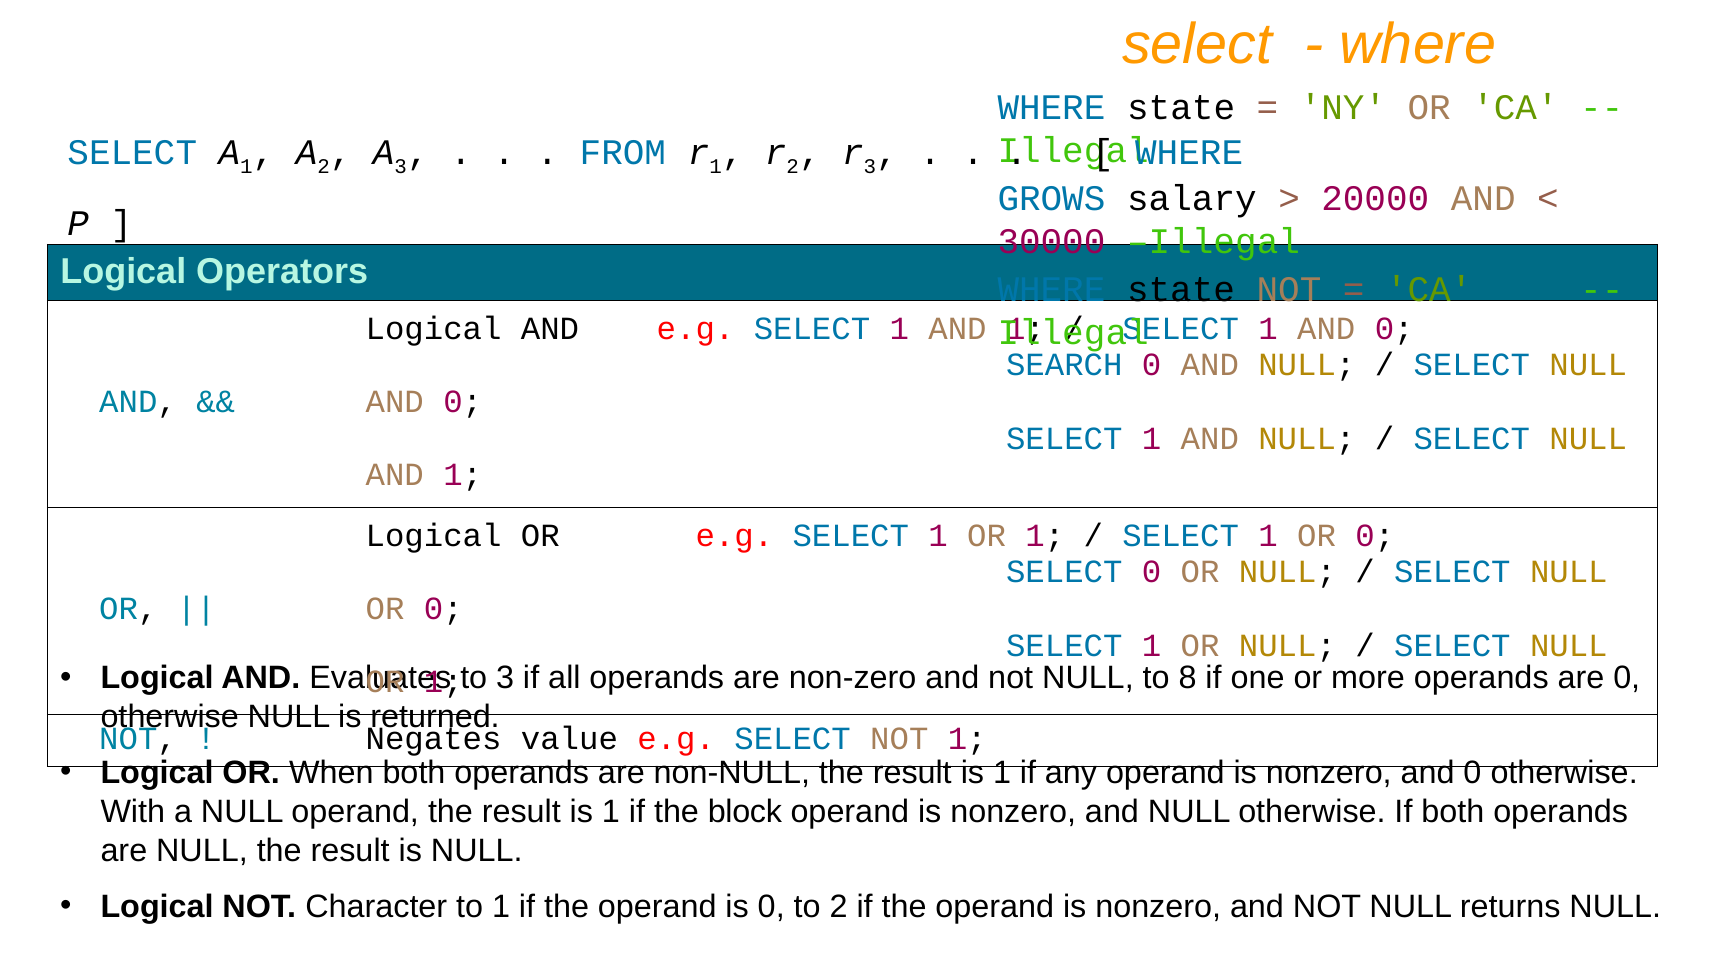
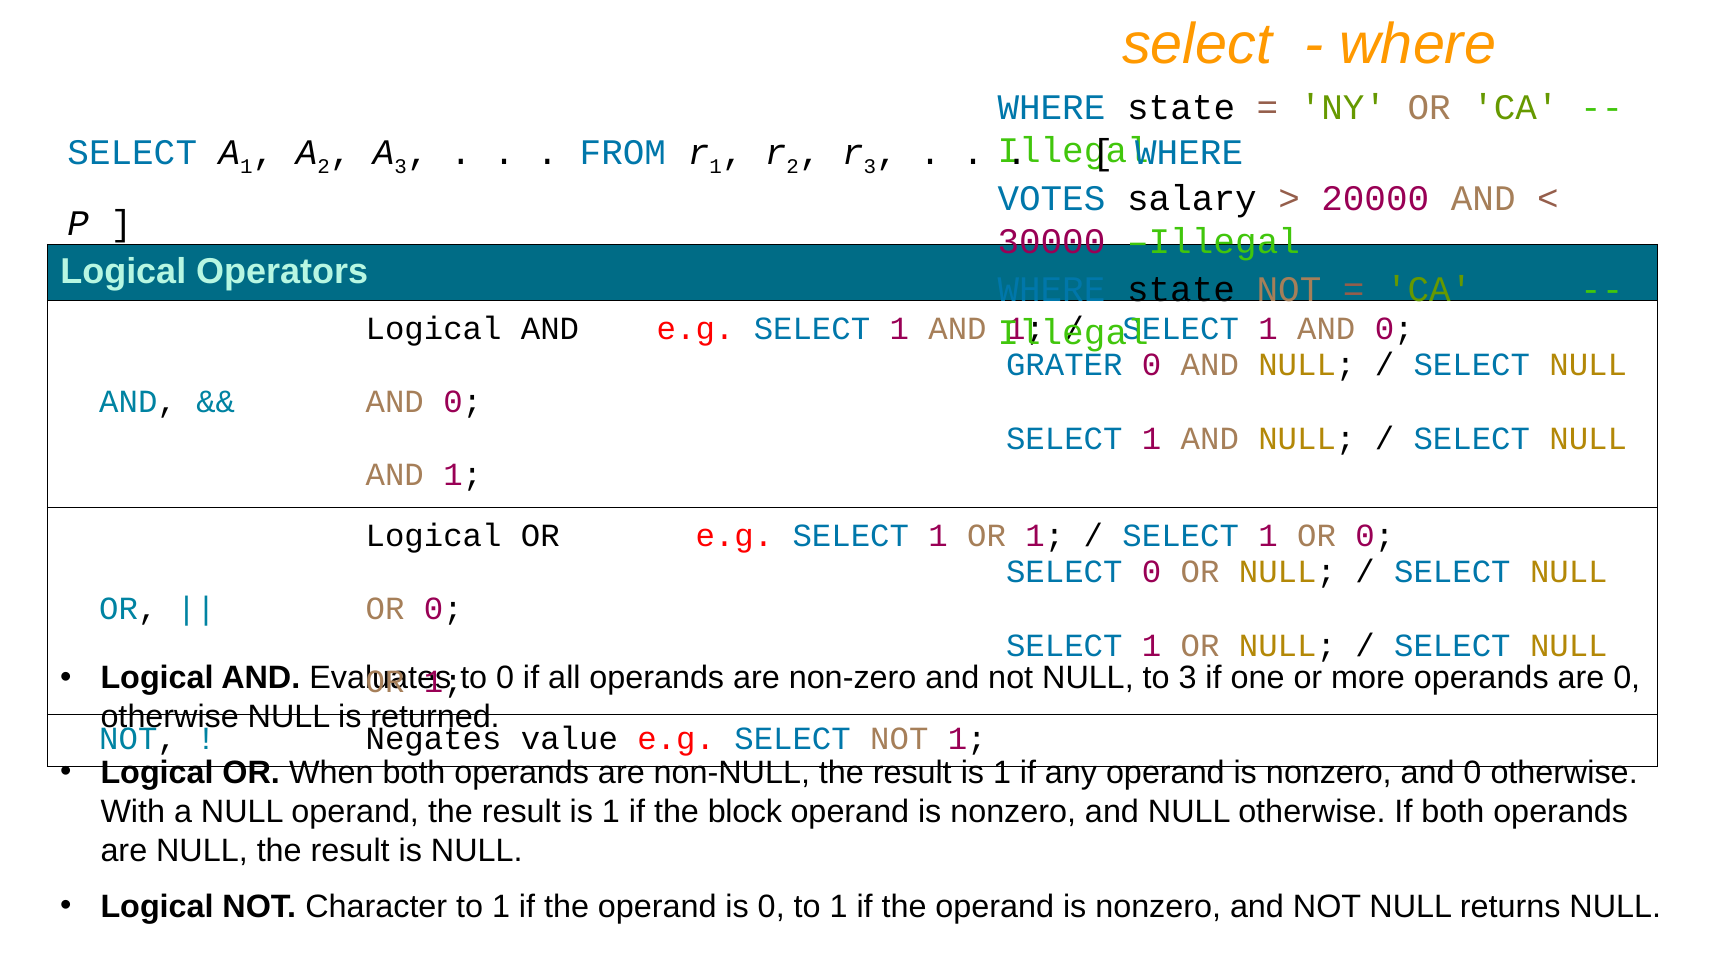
GROWS: GROWS -> VOTES (1051, 199)
SEARCH: SEARCH -> GRATER (1064, 365)
to 3: 3 -> 0 (505, 678)
to 8: 8 -> 3 (1188, 678)
0 to 2: 2 -> 1 (839, 907)
